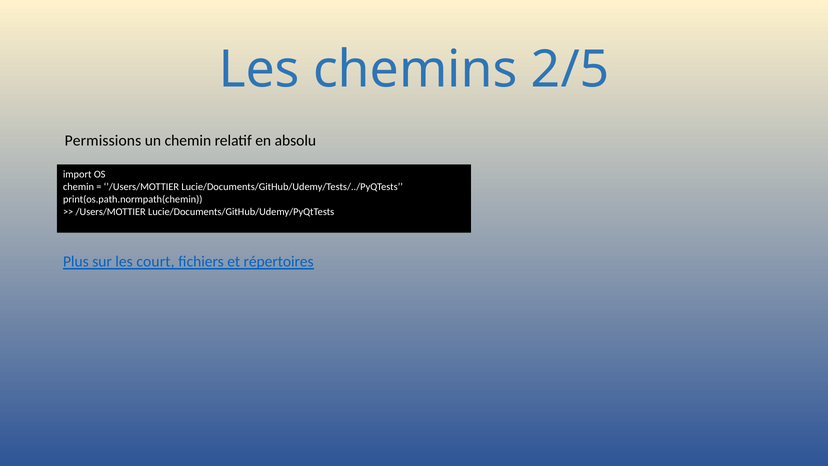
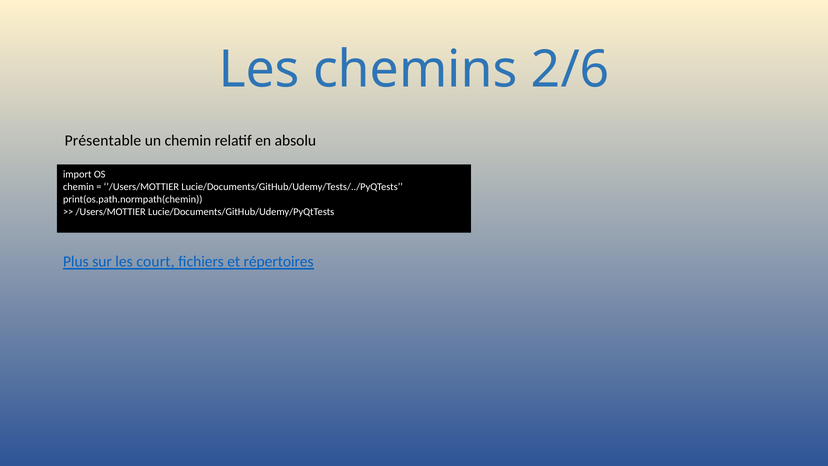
2/5: 2/5 -> 2/6 (570, 69)
Permissions: Permissions -> Présentable (103, 141)
